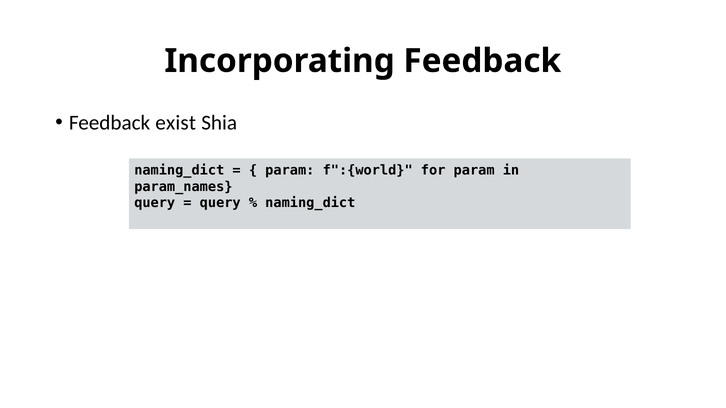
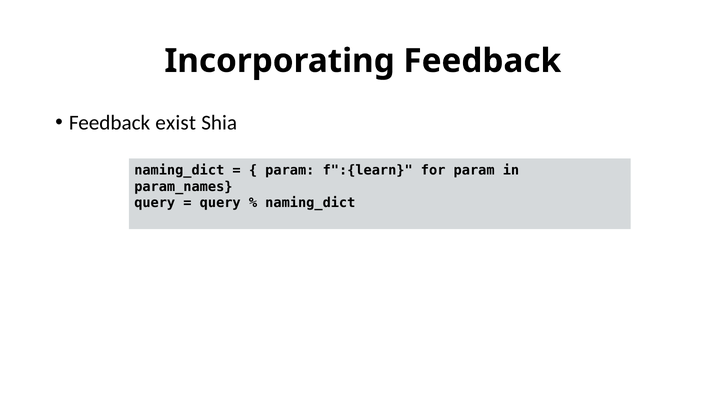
f":{world: f":{world -> f":{learn (368, 170)
